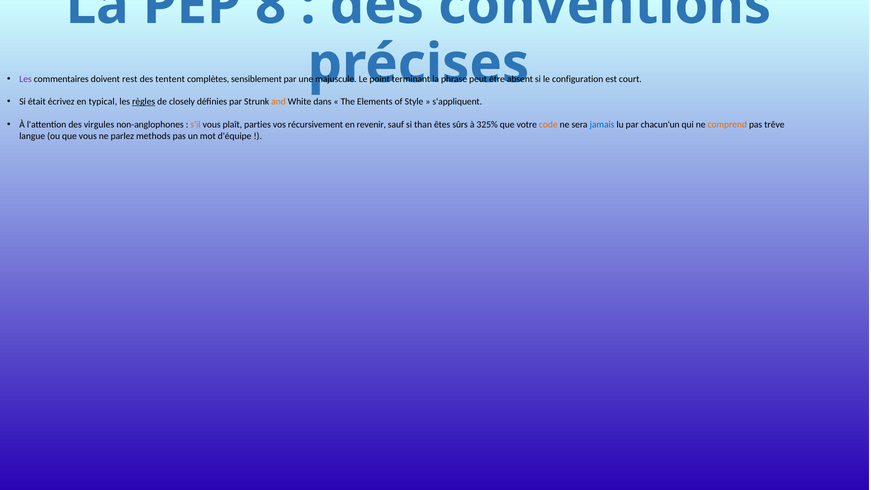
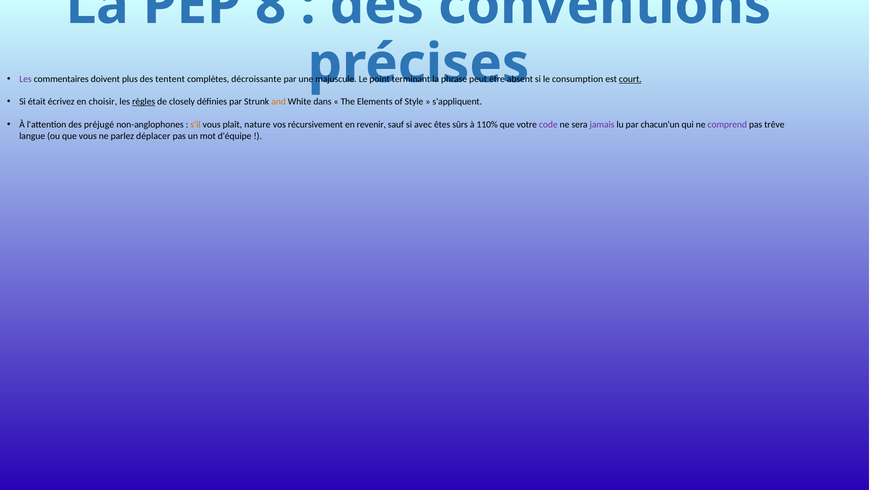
rest: rest -> plus (130, 79)
sensiblement: sensiblement -> décroissante (256, 79)
configuration: configuration -> consumption (578, 79)
court underline: none -> present (630, 79)
typical: typical -> choisir (103, 102)
virgules: virgules -> préjugé (99, 125)
parties: parties -> nature (257, 125)
than: than -> avec (423, 125)
325%: 325% -> 110% (487, 125)
code colour: orange -> purple (548, 125)
jamais colour: blue -> purple (602, 125)
comprend colour: orange -> purple (727, 125)
methods: methods -> déplacer (153, 136)
